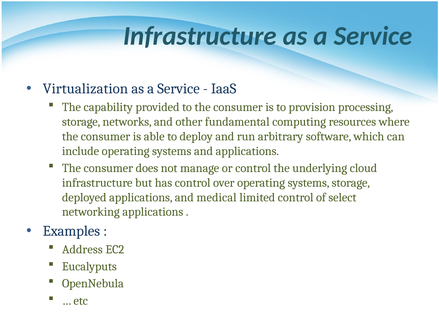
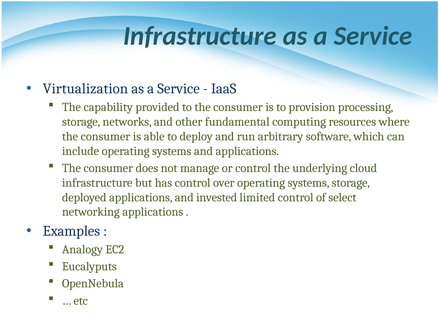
medical: medical -> invested (217, 197)
Address: Address -> Analogy (82, 250)
